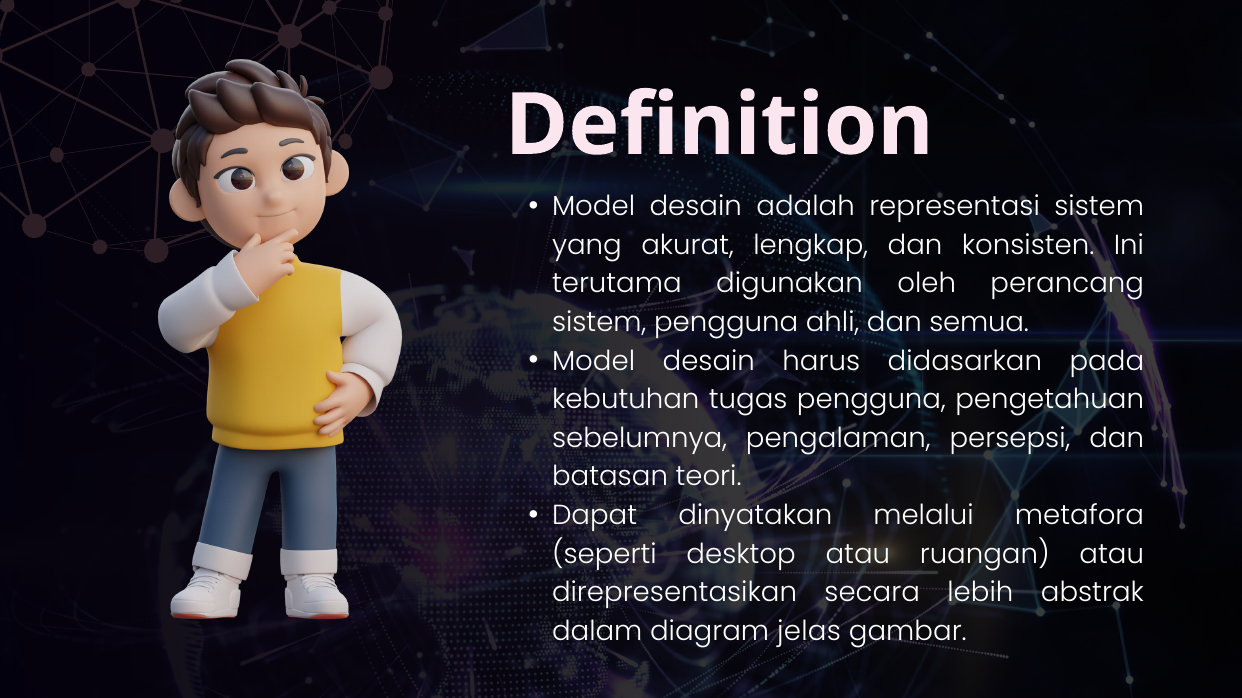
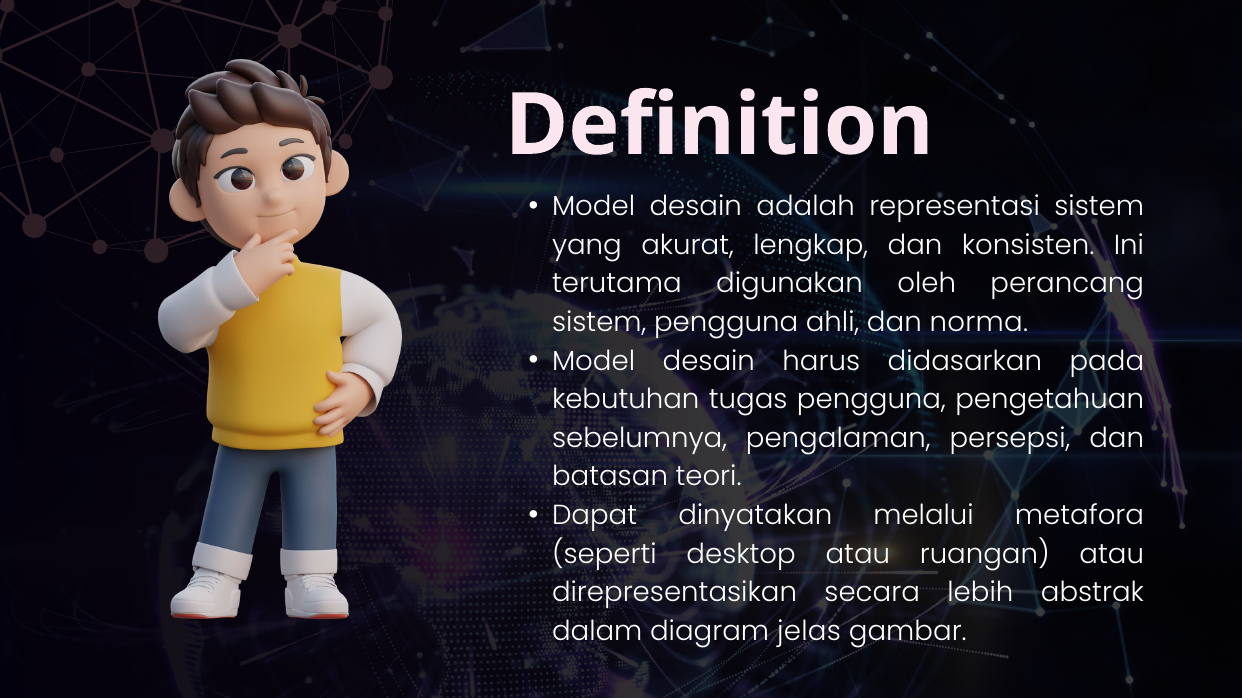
semua: semua -> norma (979, 323)
